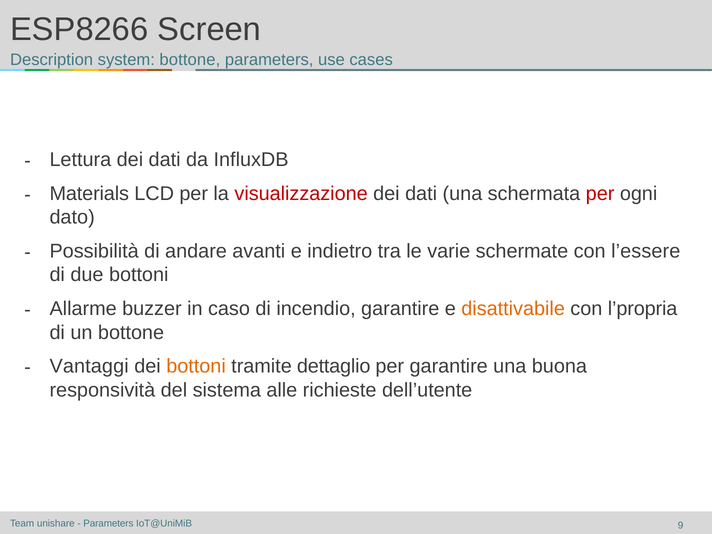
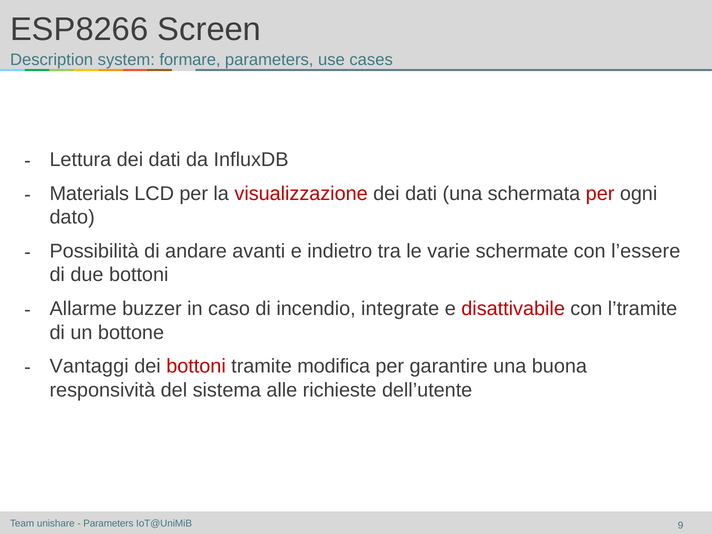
system bottone: bottone -> formare (190, 60)
incendio garantire: garantire -> integrate (400, 309)
disattivabile colour: orange -> red (513, 309)
l’propria: l’propria -> l’tramite (643, 309)
bottoni colour: orange -> red (196, 366)
dettaglio: dettaglio -> modifica (334, 366)
